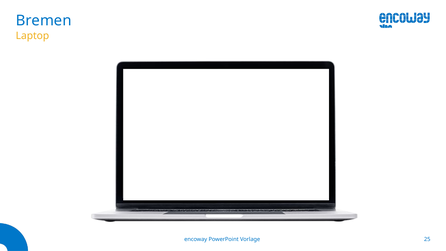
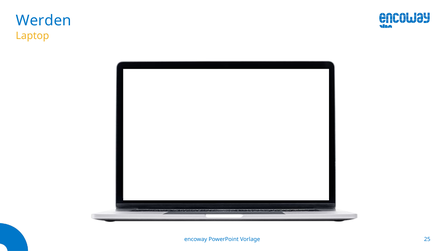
Bremen: Bremen -> Werden (44, 20)
